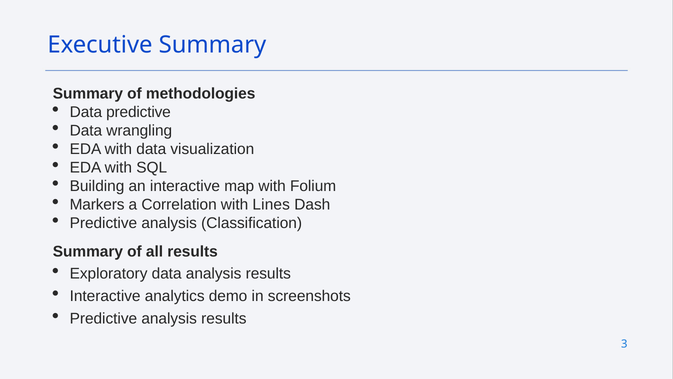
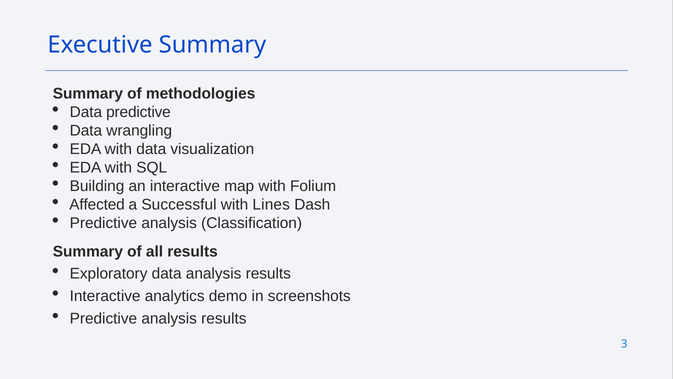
Markers: Markers -> Affected (97, 204)
Correlation: Correlation -> Successful (179, 204)
